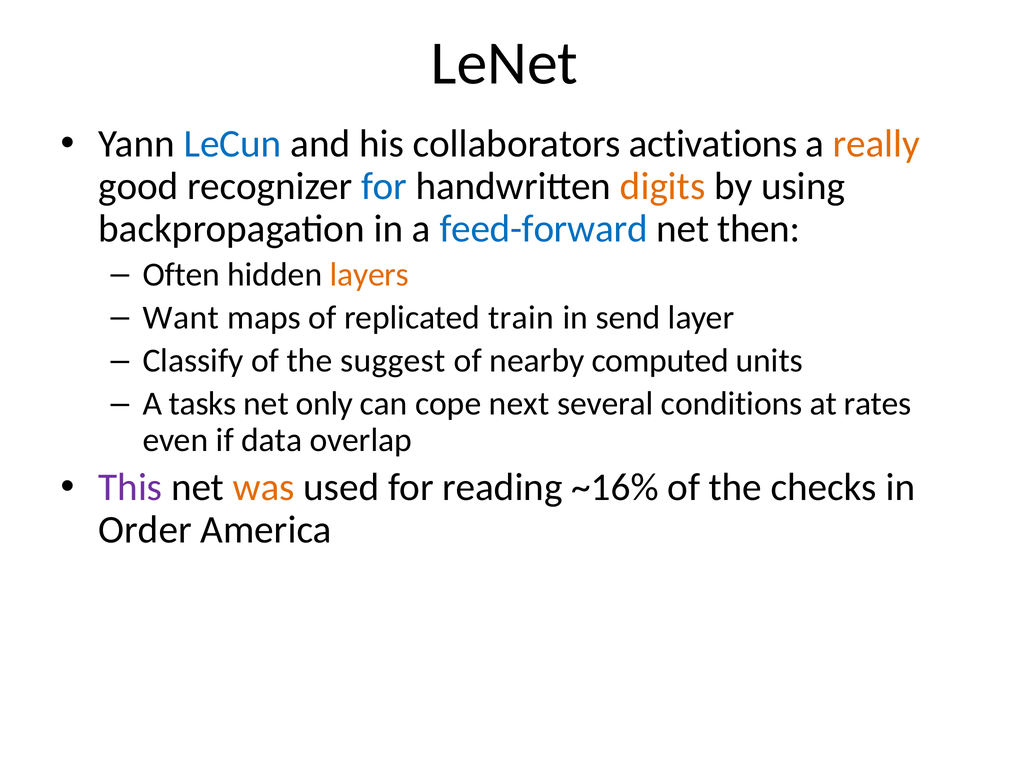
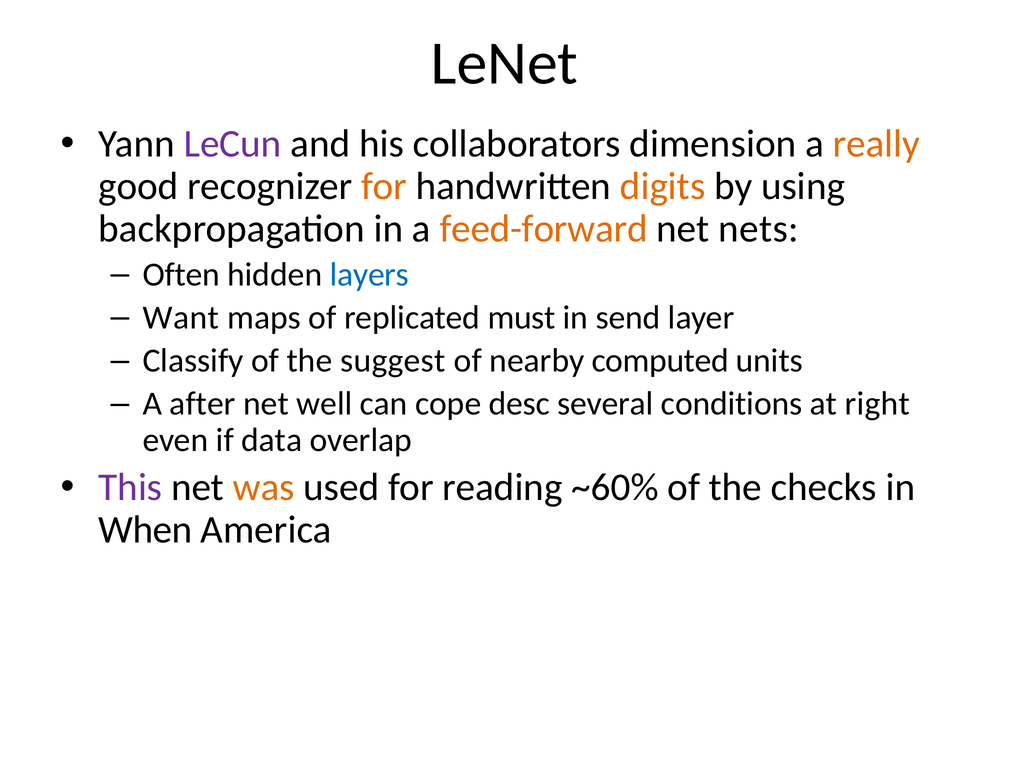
LeCun colour: blue -> purple (233, 144)
activations: activations -> dimension (713, 144)
for colour: blue -> orange (384, 186)
feed-forward colour: blue -> orange (544, 228)
then: then -> nets (758, 228)
layers colour: orange -> blue (369, 275)
train: train -> must (522, 318)
tasks: tasks -> after (202, 404)
only: only -> well (324, 404)
next: next -> desc (519, 404)
rates: rates -> right (877, 404)
~16%: ~16% -> ~60% (615, 487)
Order: Order -> When (145, 530)
